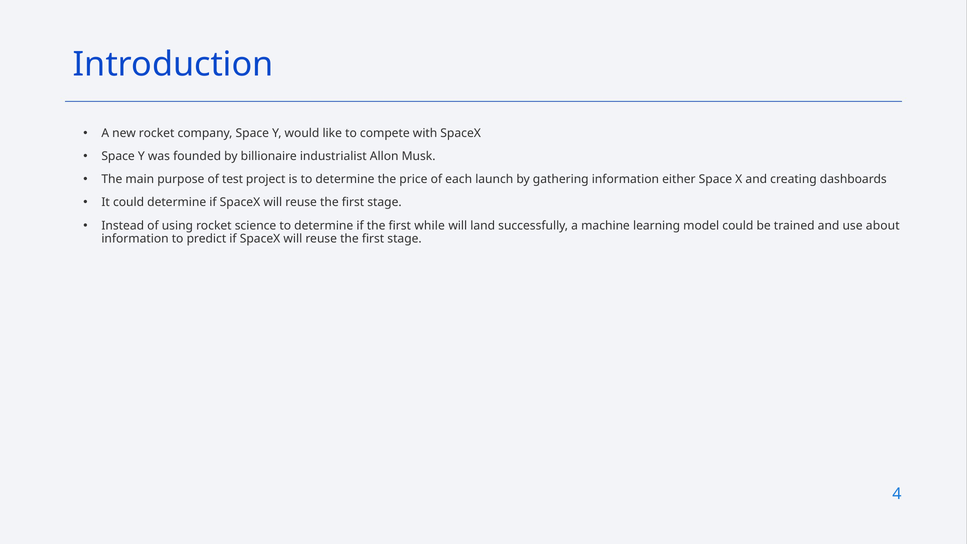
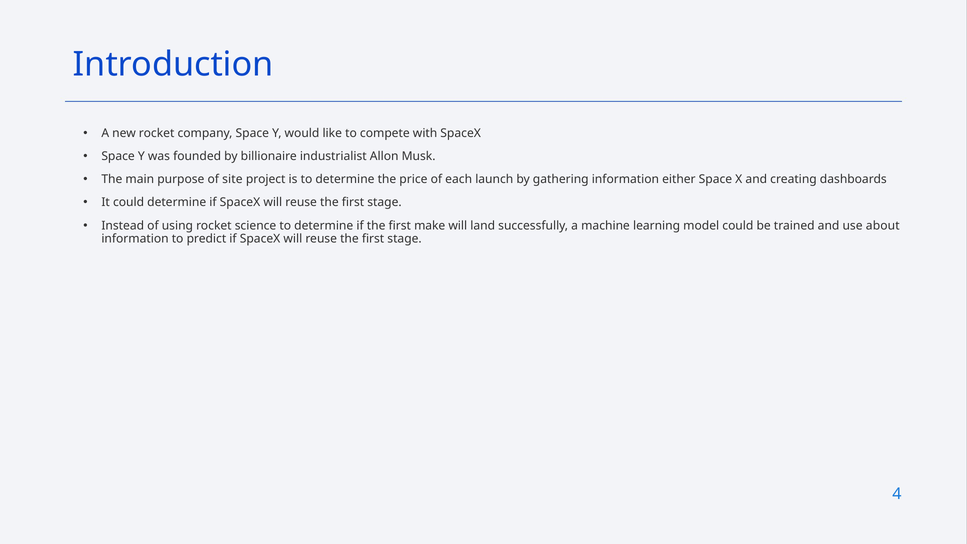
test: test -> site (232, 179)
while: while -> make (430, 226)
